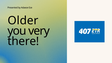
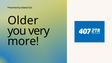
there: there -> more (23, 41)
